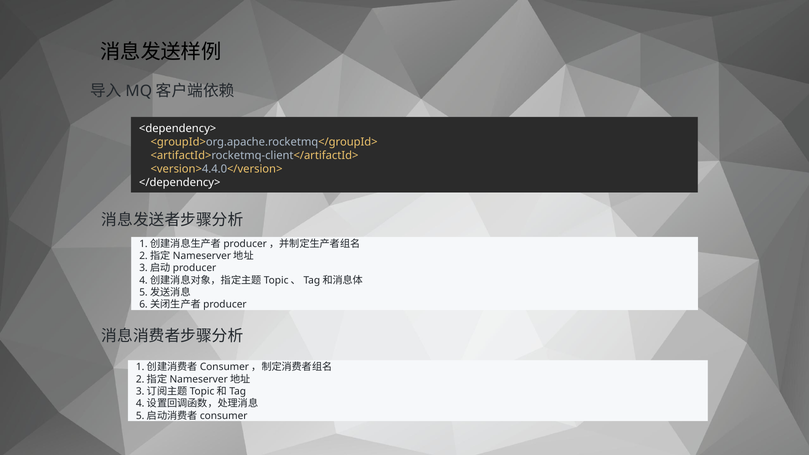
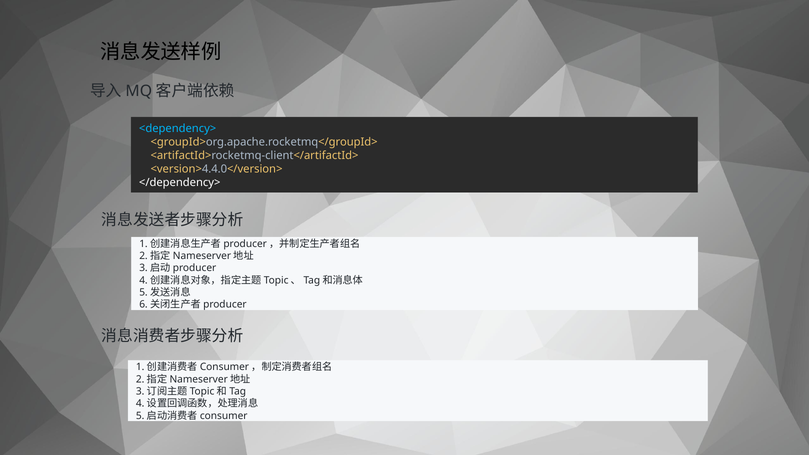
<dependency> colour: white -> light blue (178, 128)
